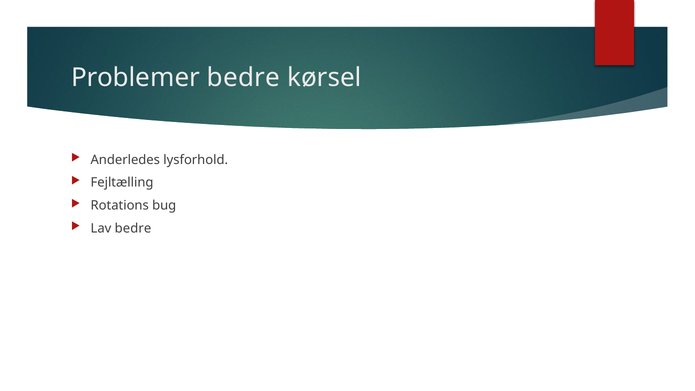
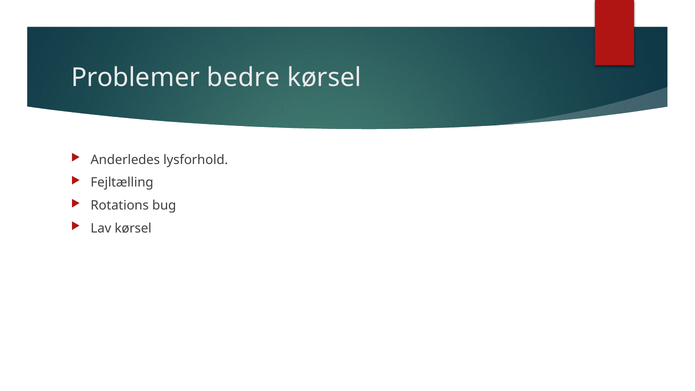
Lav bedre: bedre -> kørsel (133, 228)
